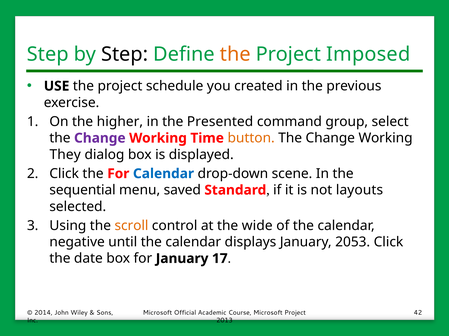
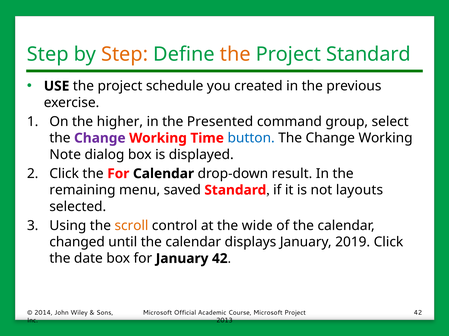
Step colour: black -> orange (125, 55)
Project Imposed: Imposed -> Standard (368, 55)
button colour: orange -> blue (251, 138)
They: They -> Note (65, 155)
Calendar colour: blue -> black (164, 174)
scene: scene -> result (292, 174)
sequential: sequential -> remaining (82, 190)
negative: negative -> changed (77, 243)
2053: 2053 -> 2019 (353, 243)
January 17: 17 -> 42 (220, 259)
